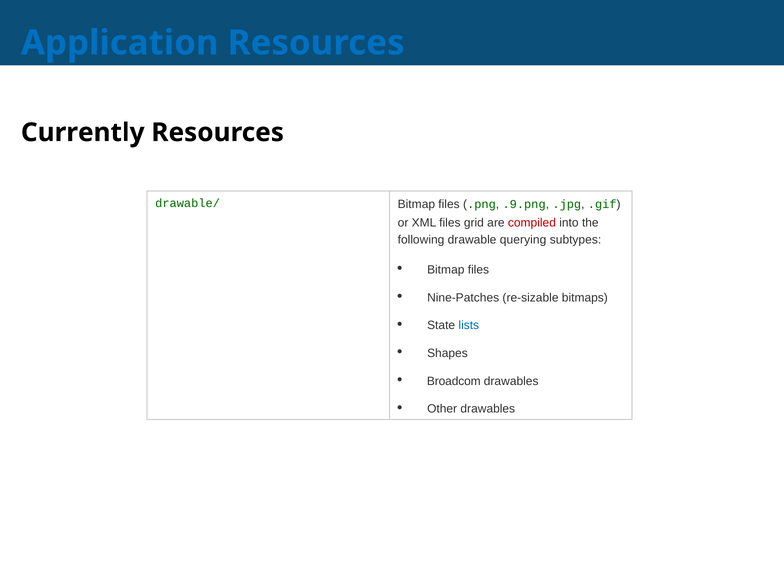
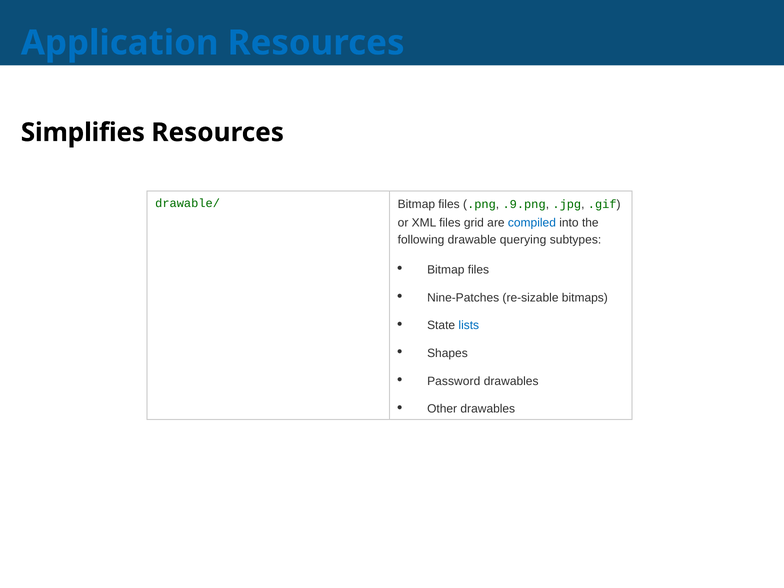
Currently: Currently -> Simplifies (83, 132)
compiled colour: red -> blue (532, 223)
Broadcom: Broadcom -> Password (454, 381)
